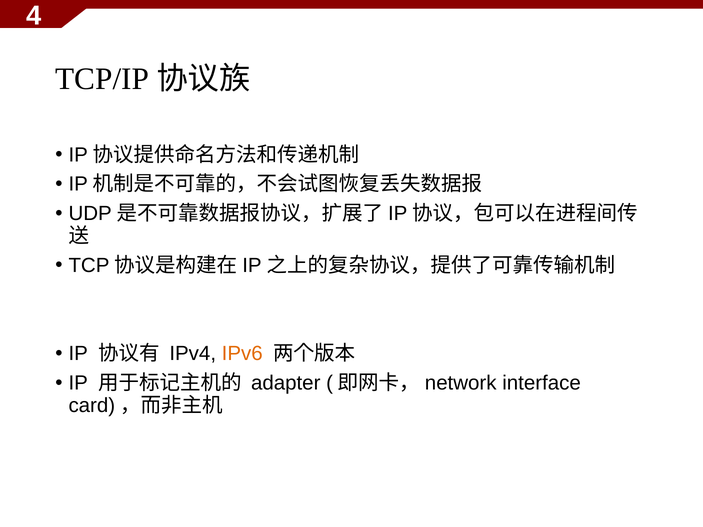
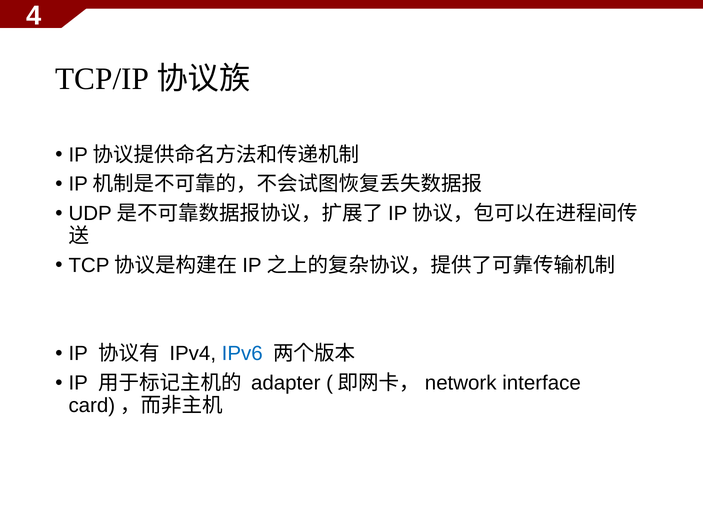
IPv6 colour: orange -> blue (242, 354)
